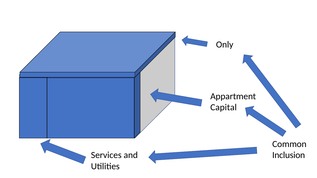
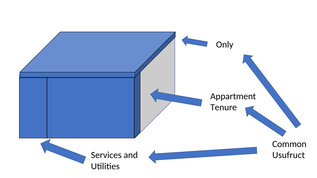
Capital: Capital -> Tenure (224, 108)
Inclusion: Inclusion -> Usufruct (289, 155)
